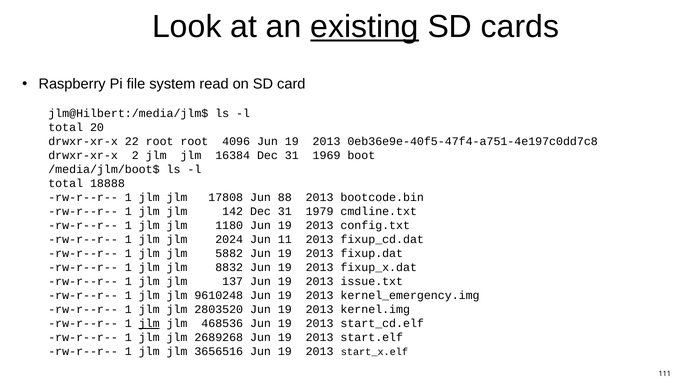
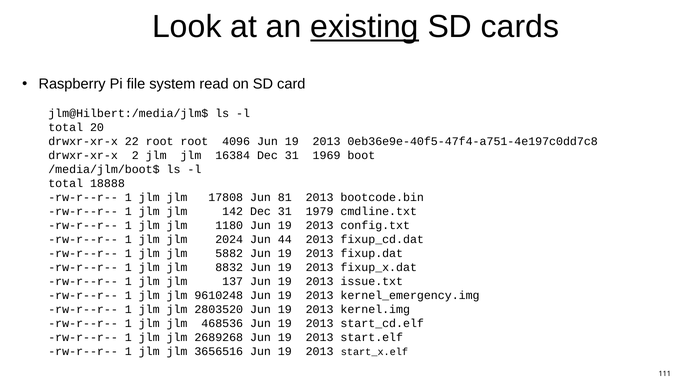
88: 88 -> 81 (285, 198)
11: 11 -> 44 (285, 240)
jlm underline: present -> none (149, 324)
